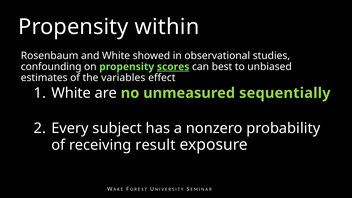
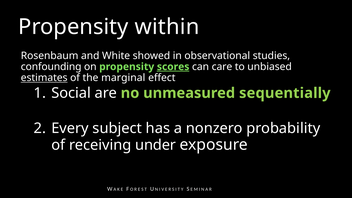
best: best -> care (222, 67)
estimates underline: none -> present (44, 78)
variables: variables -> marginal (123, 78)
White: White -> Social (71, 93)
result: result -> under (156, 145)
